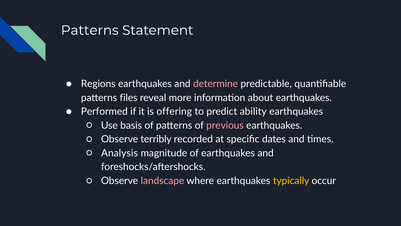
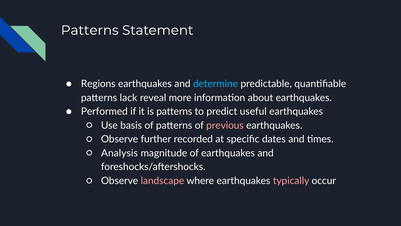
determine colour: pink -> light blue (216, 84)
files: files -> lack (129, 98)
is offering: offering -> patterns (174, 111)
ability: ability -> useful (253, 111)
terribly: terribly -> further (156, 139)
typically colour: yellow -> pink (291, 180)
